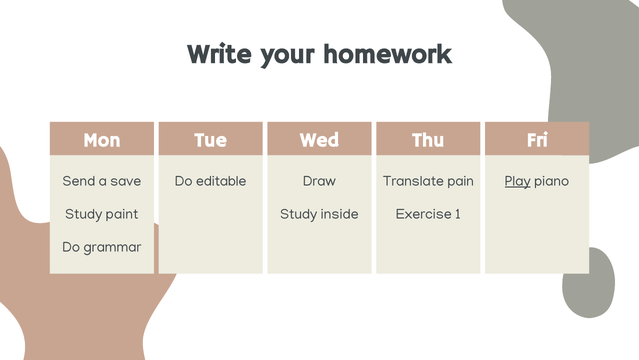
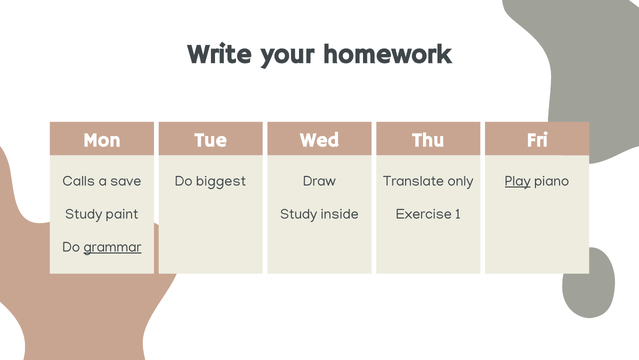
editable: editable -> biggest (221, 181)
pain: pain -> only (461, 181)
Send: Send -> Calls (79, 181)
grammar underline: none -> present (112, 247)
